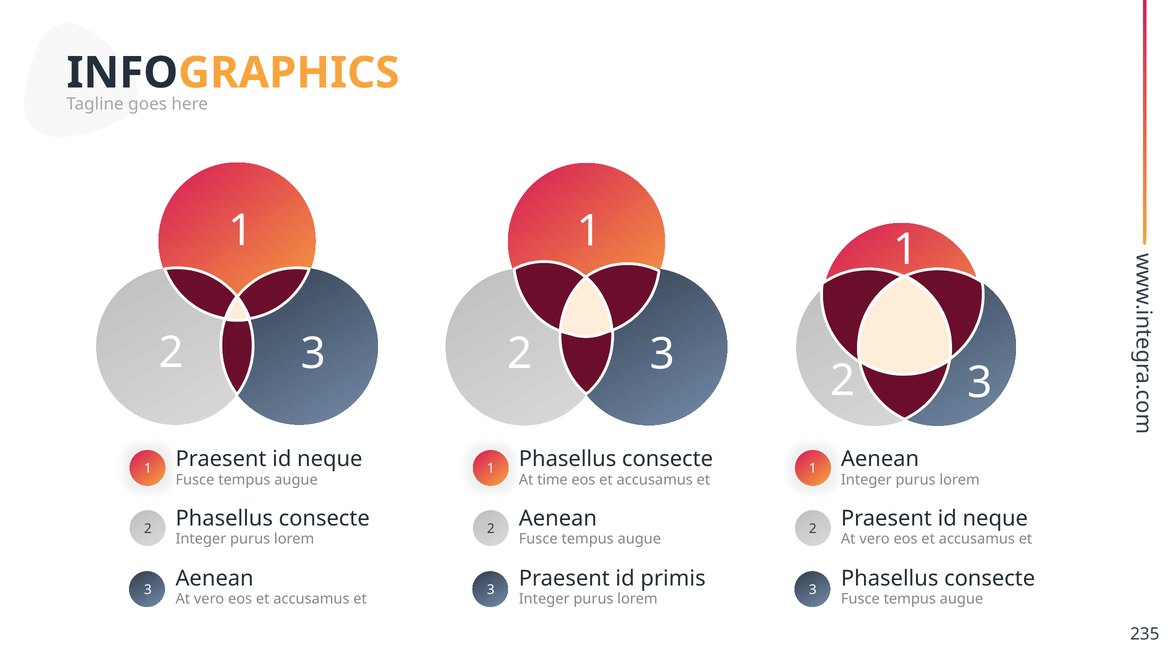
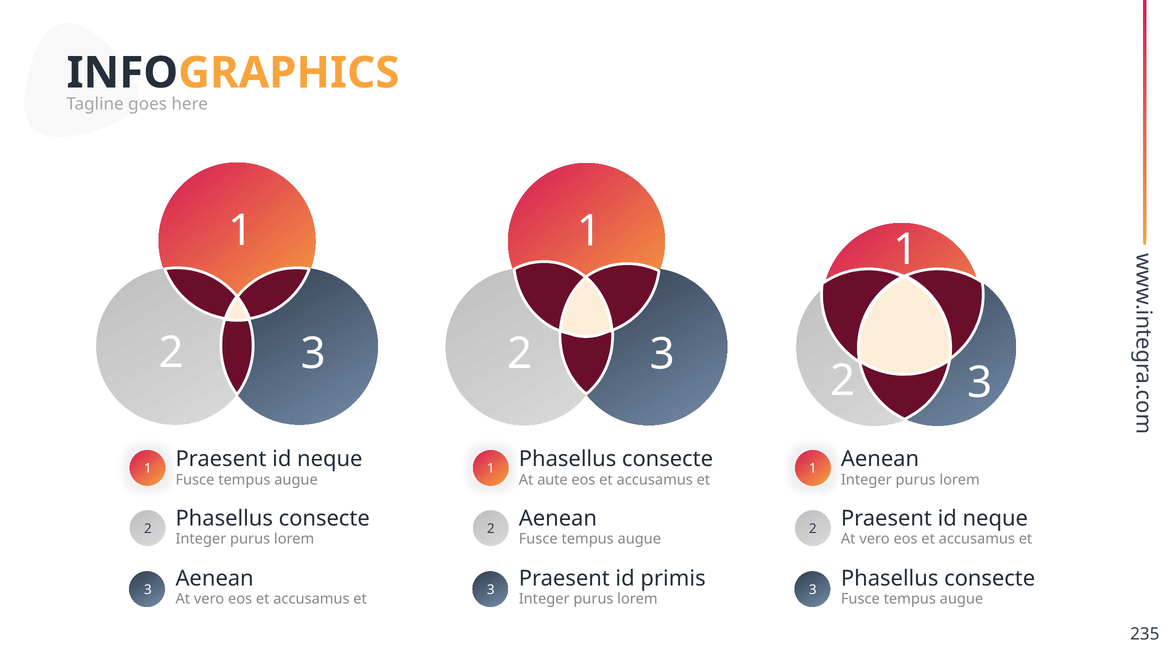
time: time -> aute (552, 480)
